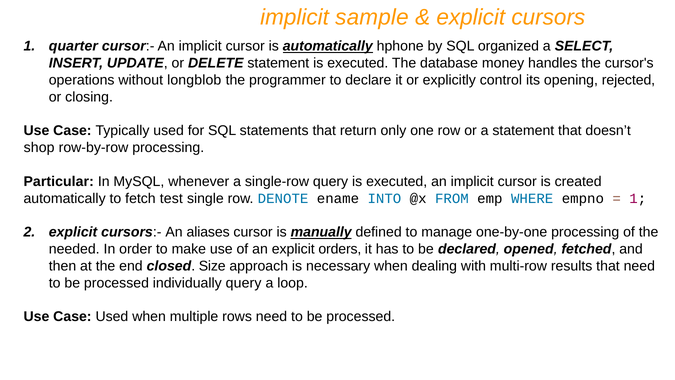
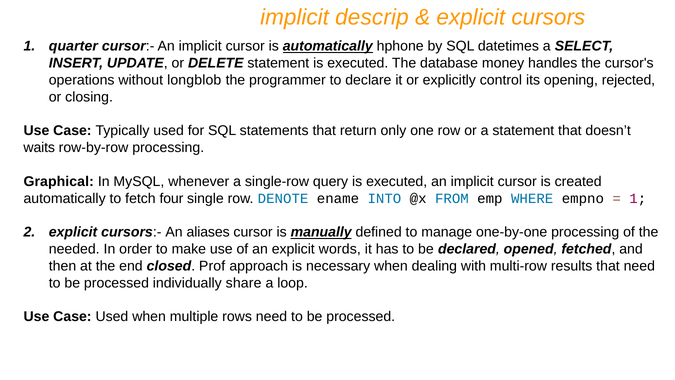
sample: sample -> descrip (372, 18)
organized: organized -> datetimes (508, 46)
shop: shop -> waits (39, 148)
Particular: Particular -> Graphical (59, 181)
test: test -> four (171, 198)
orders: orders -> words (340, 249)
Size: Size -> Prof (212, 266)
individually query: query -> share (244, 283)
